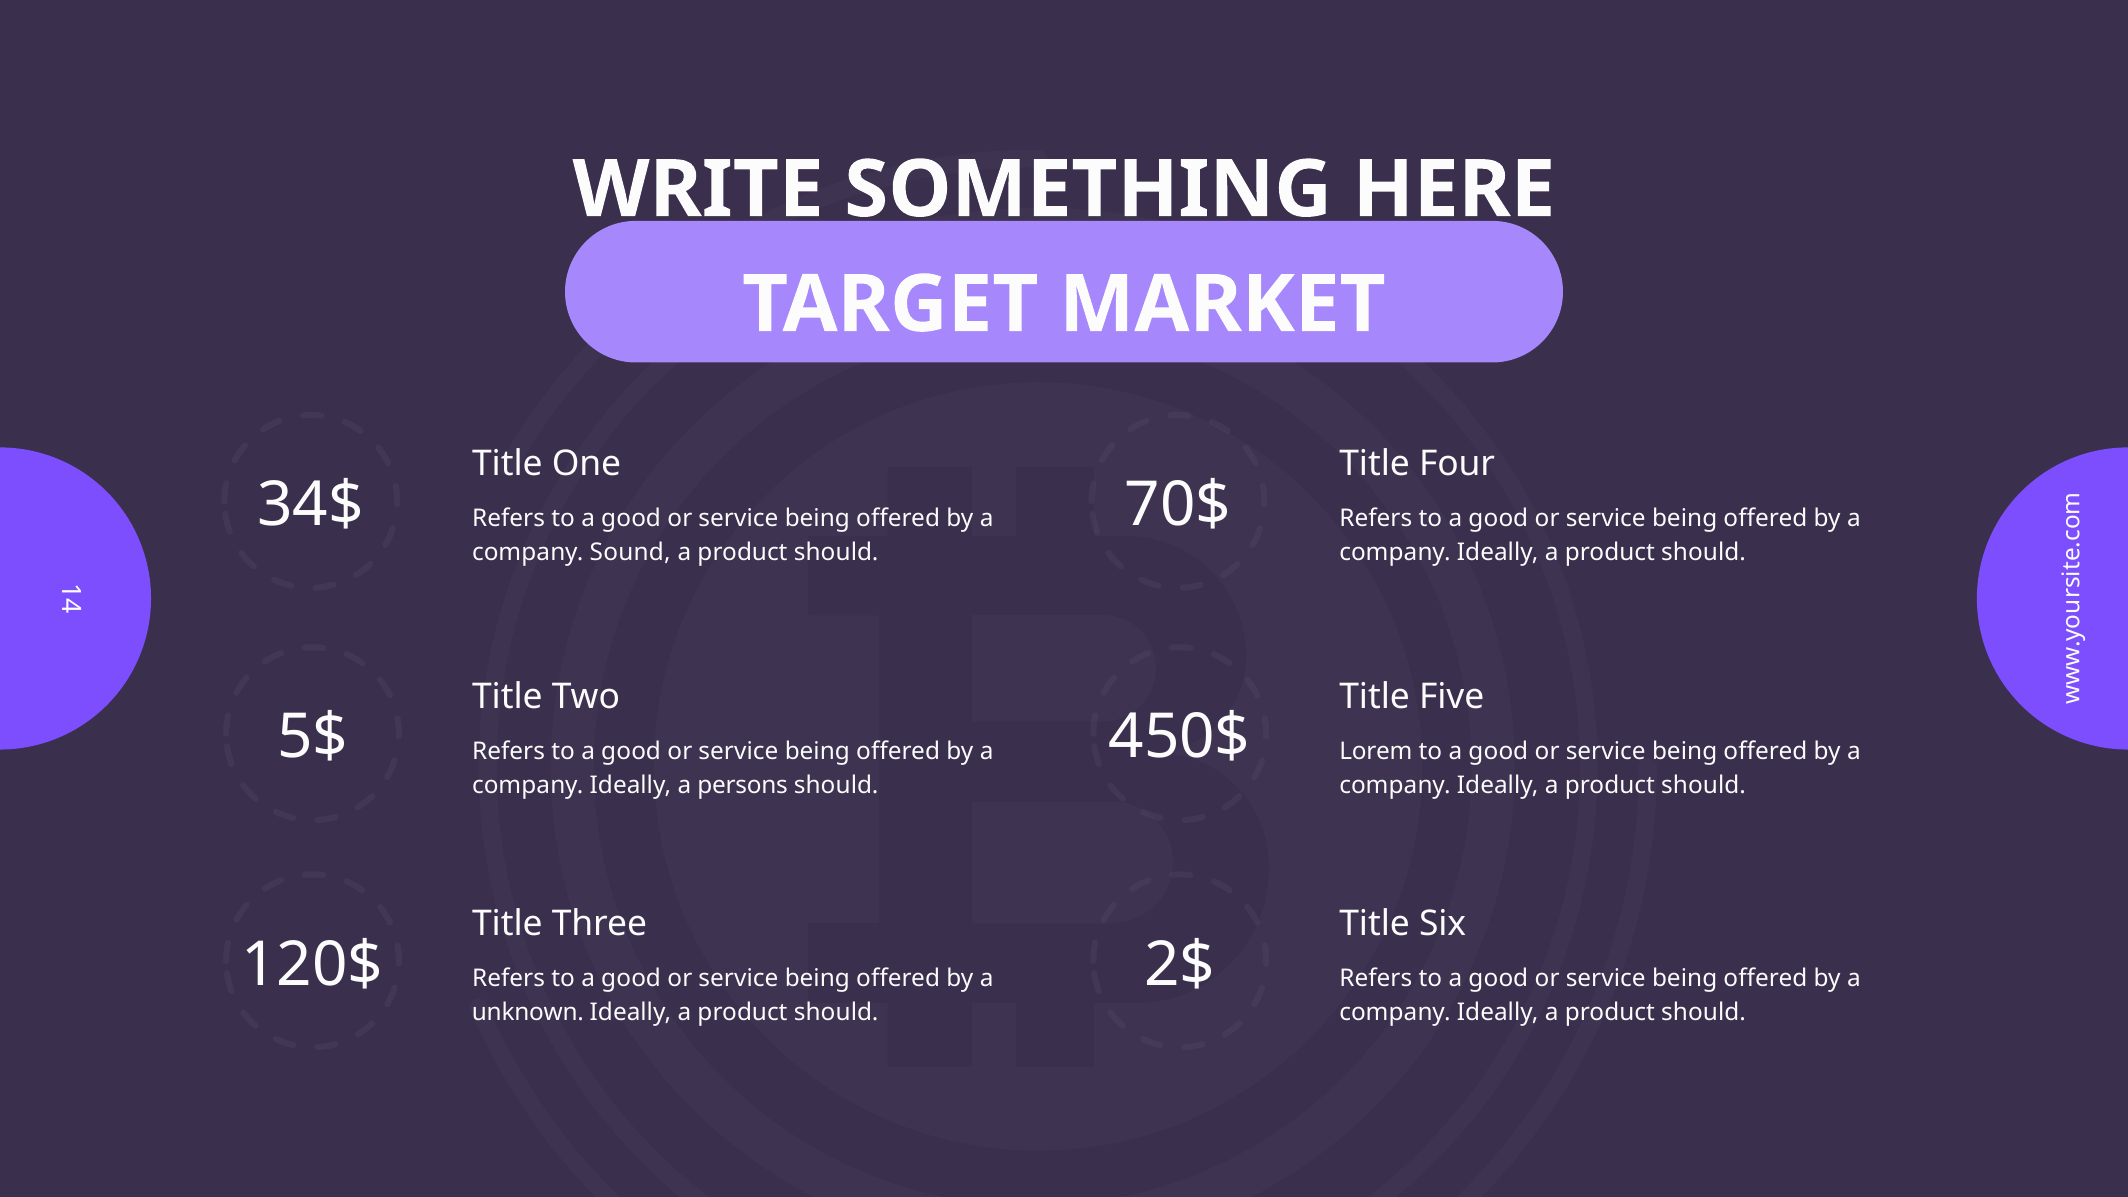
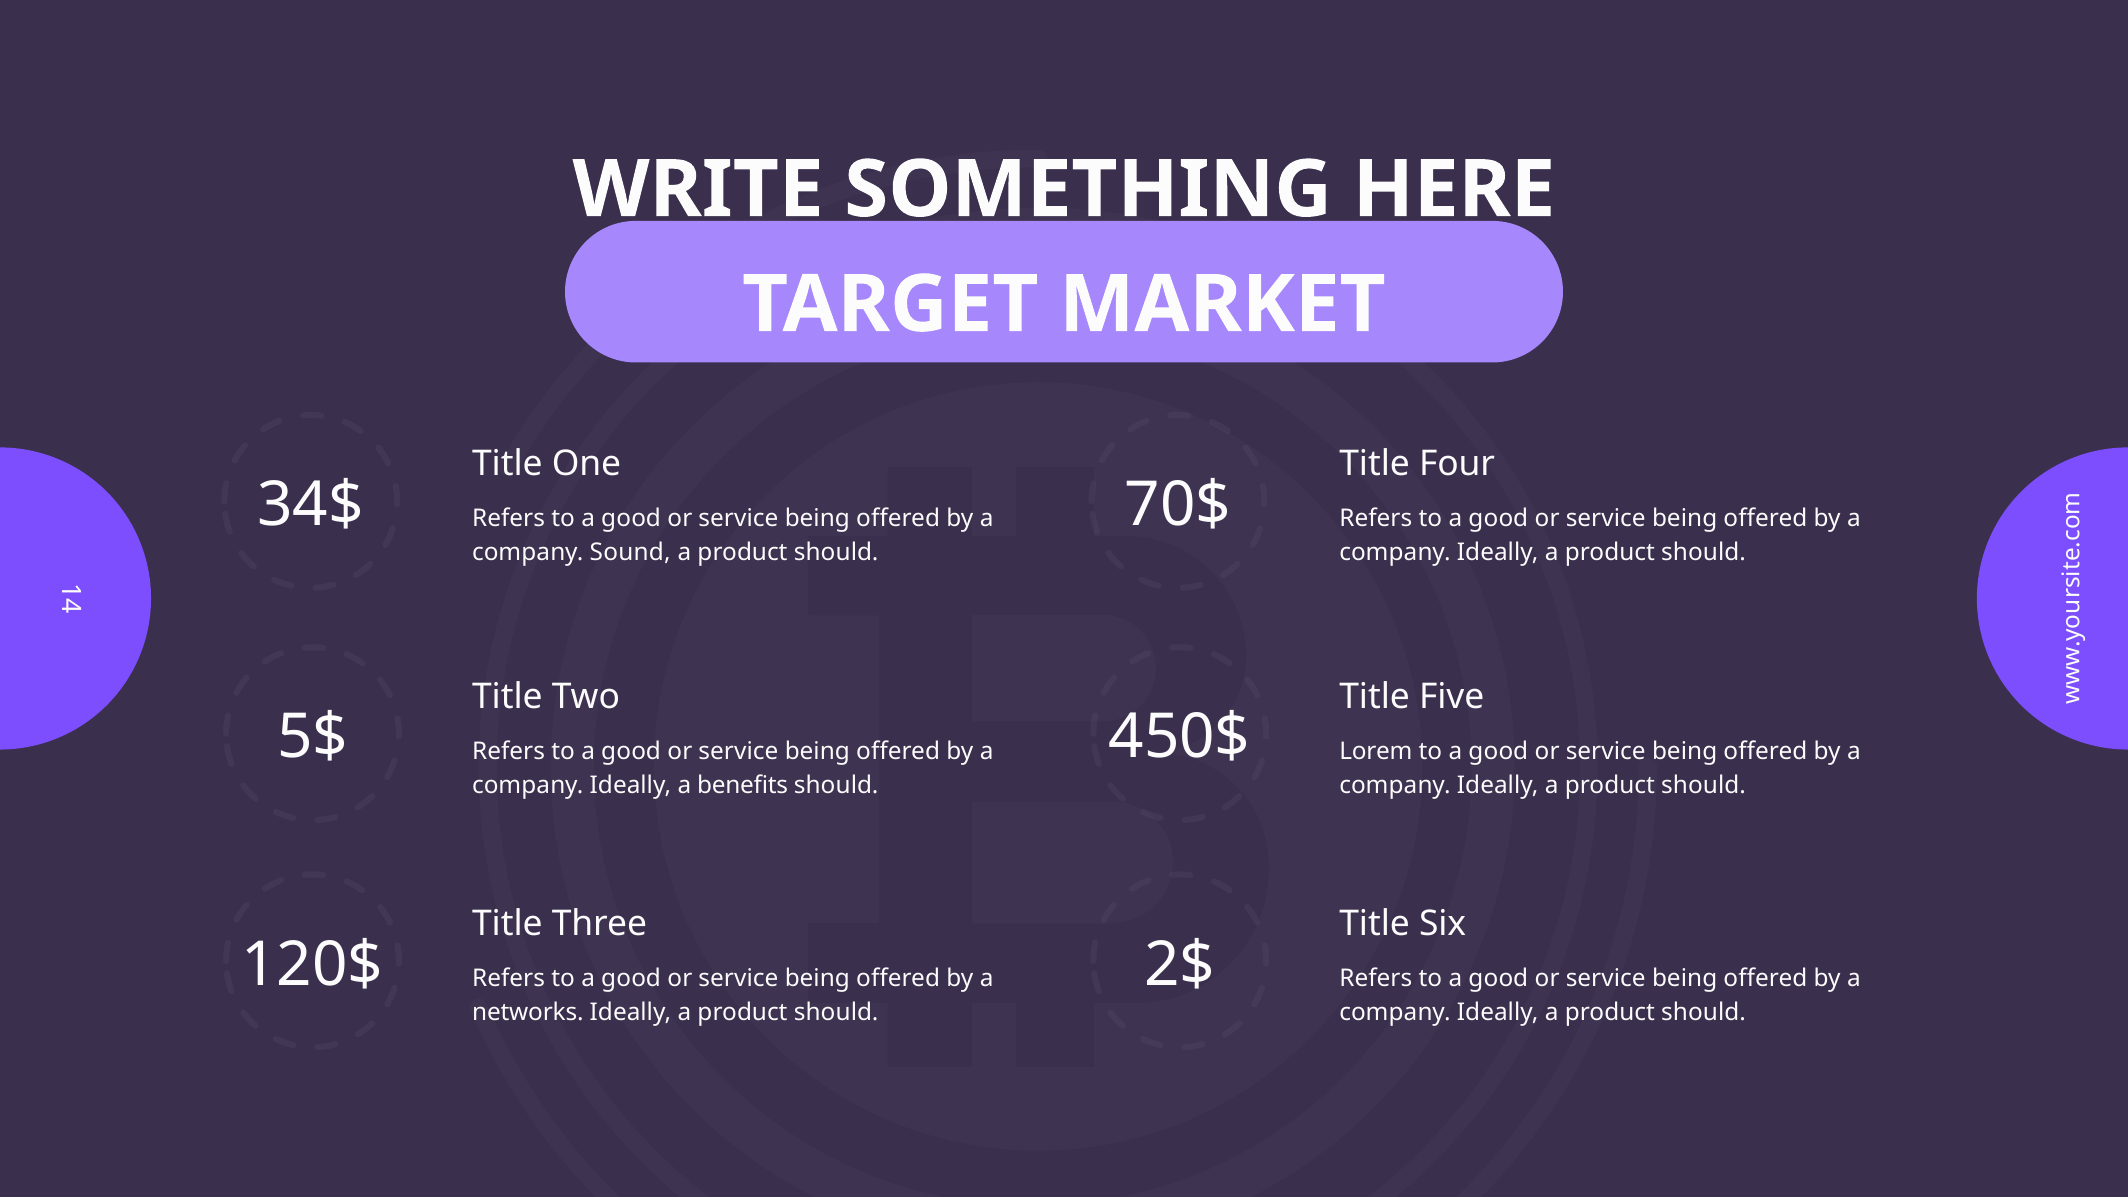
persons: persons -> benefits (743, 785)
unknown: unknown -> networks (528, 1012)
